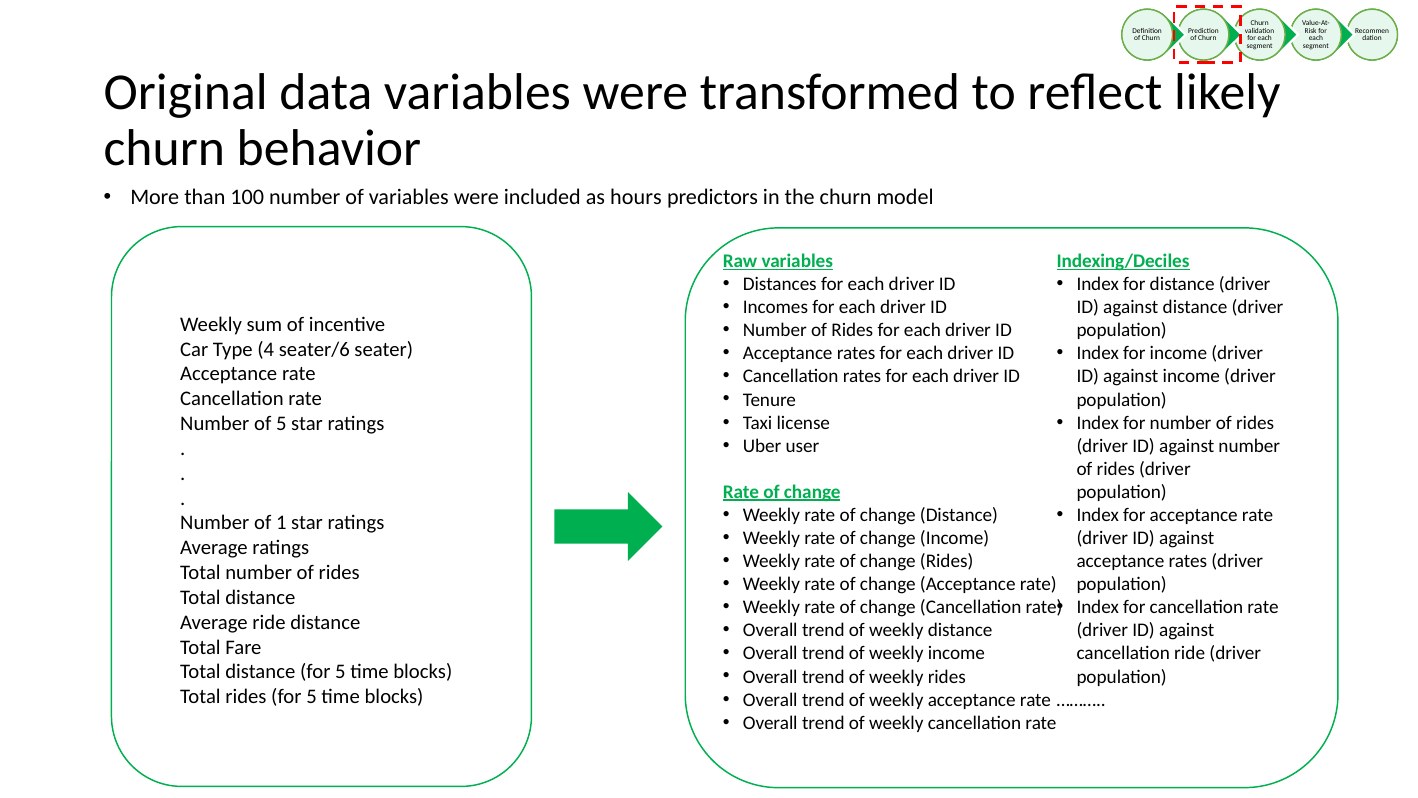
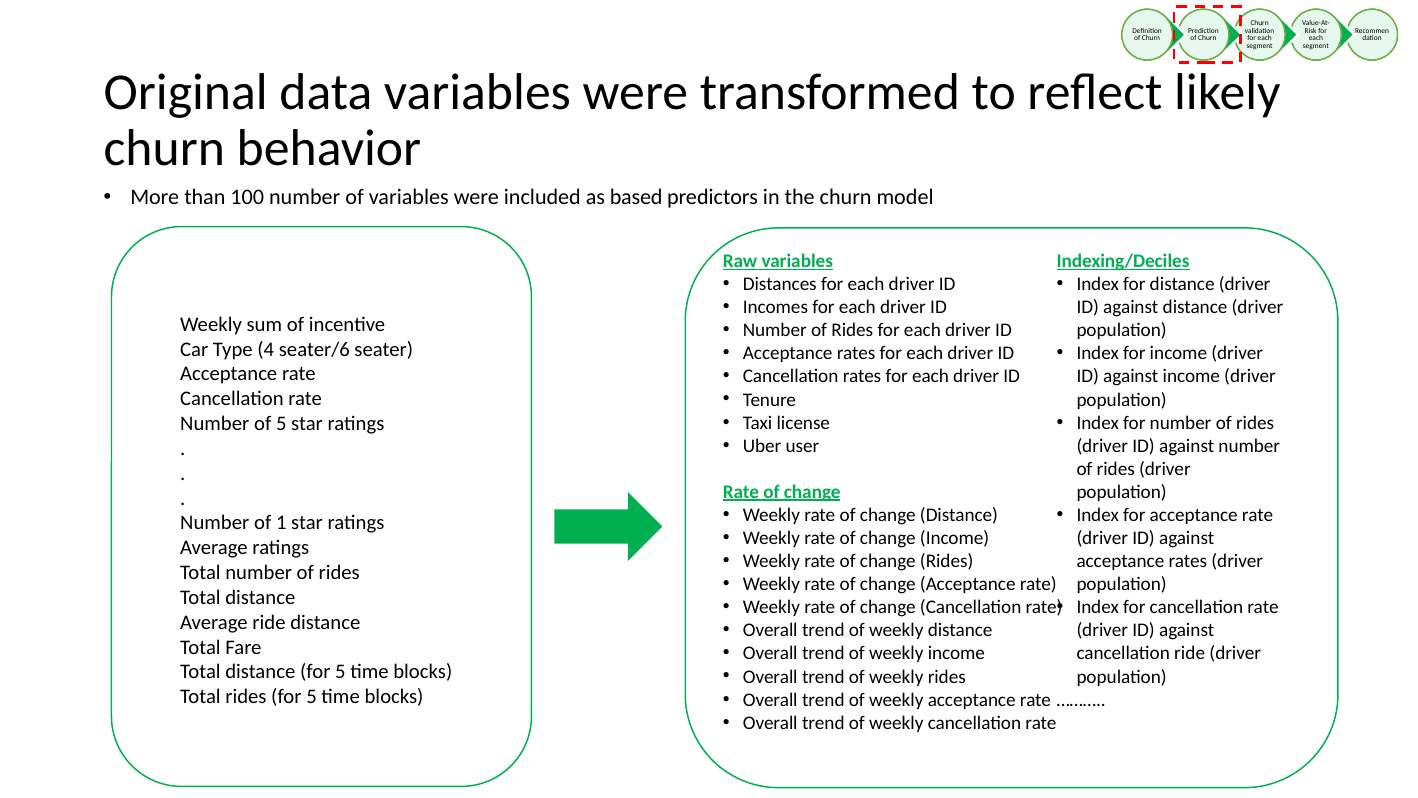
hours: hours -> based (636, 197)
